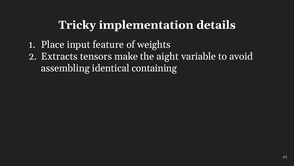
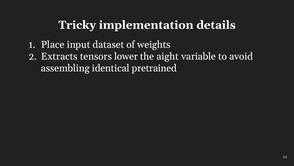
feature: feature -> dataset (108, 44)
make: make -> lower (126, 56)
containing: containing -> pretrained (154, 68)
